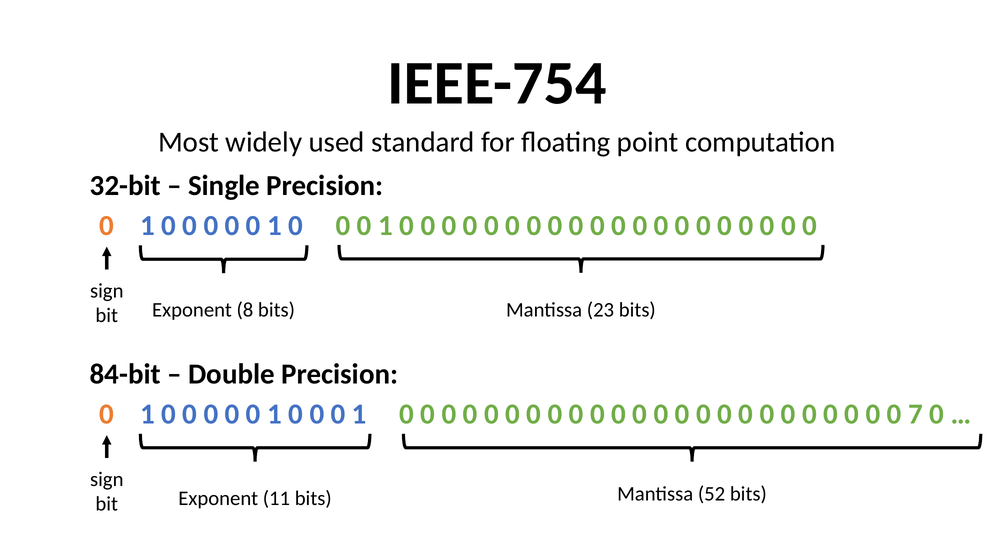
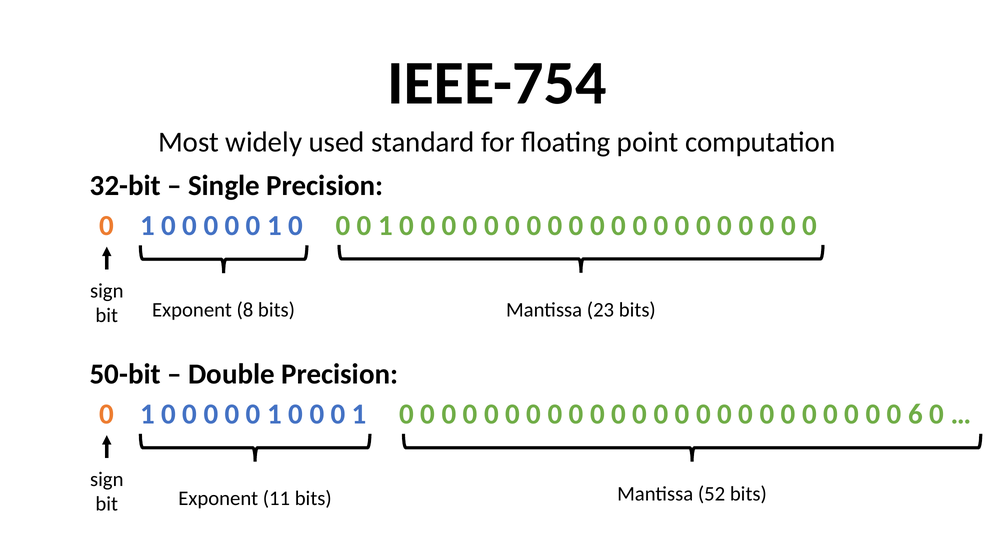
84-bit: 84-bit -> 50-bit (125, 375)
7: 7 -> 6 (915, 414)
